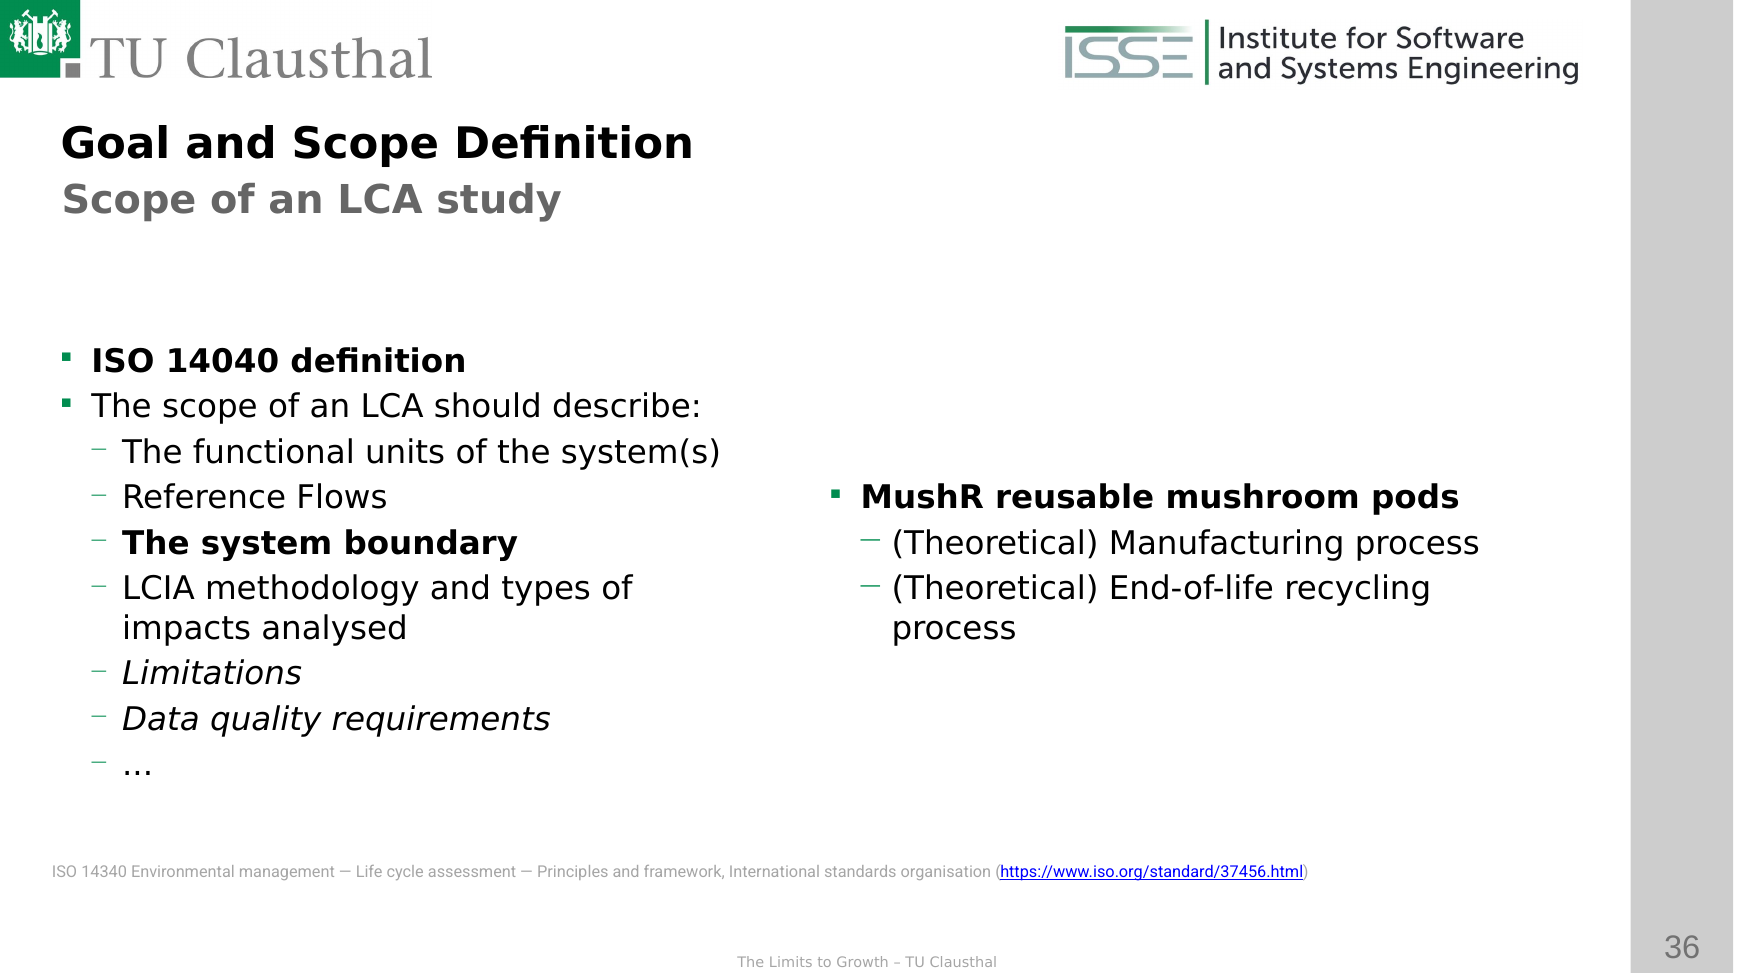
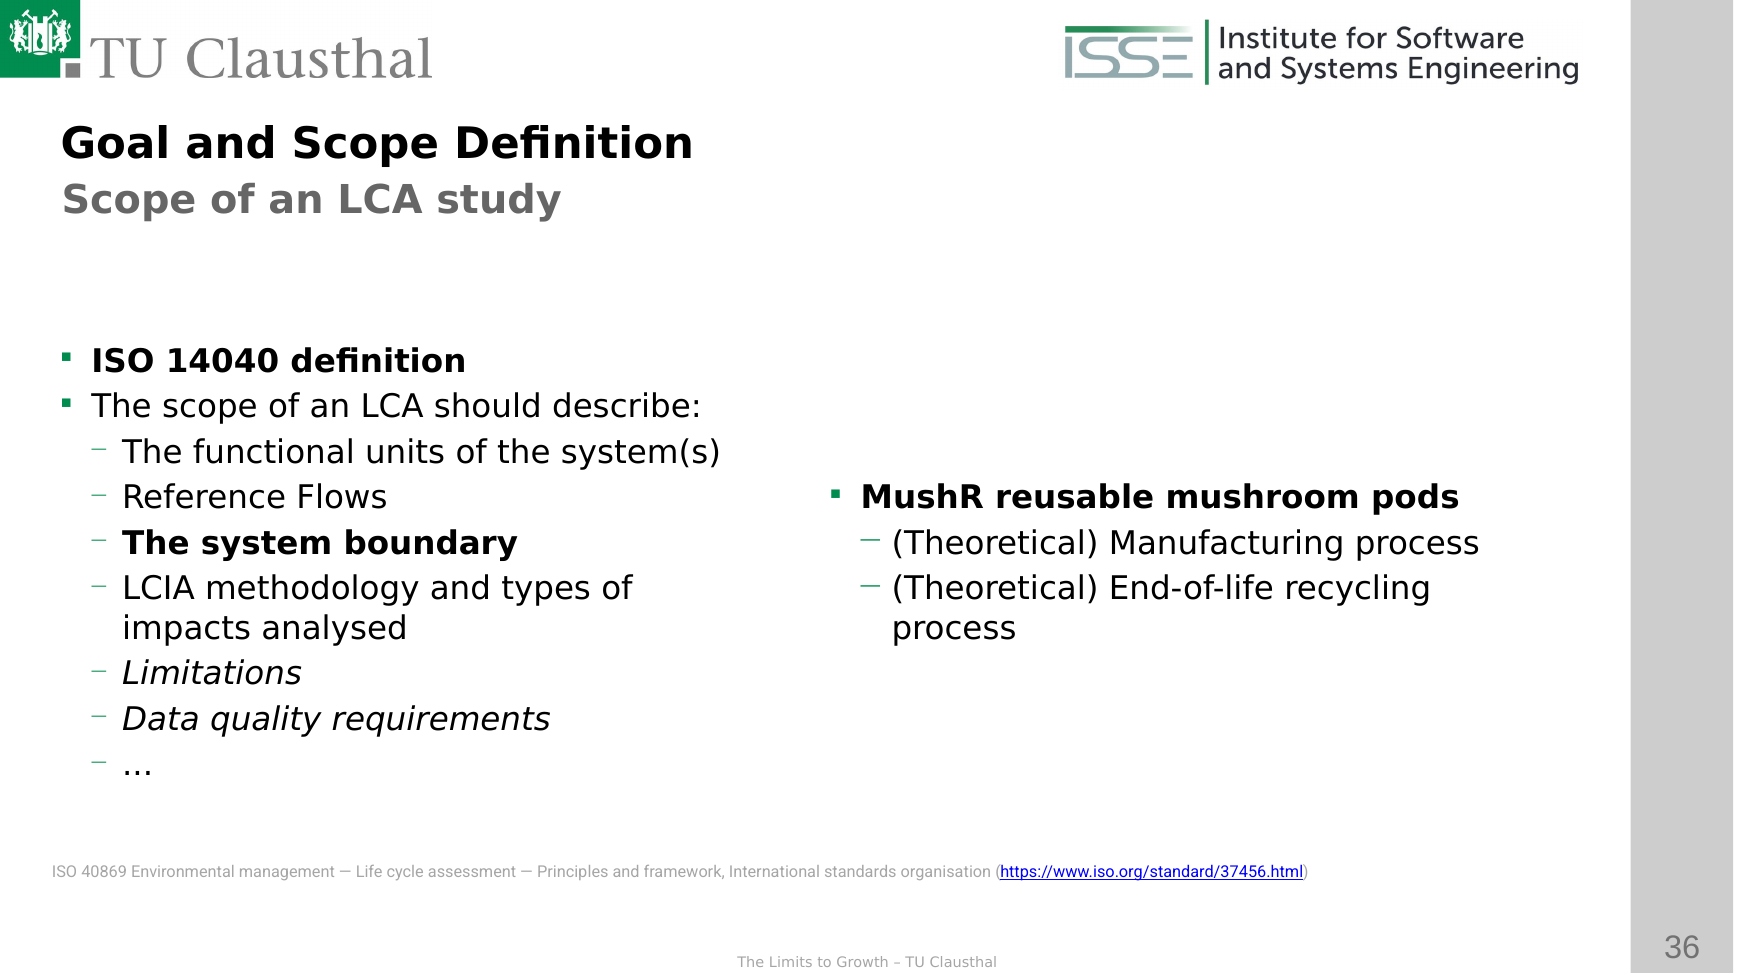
14340: 14340 -> 40869 (104, 873)
